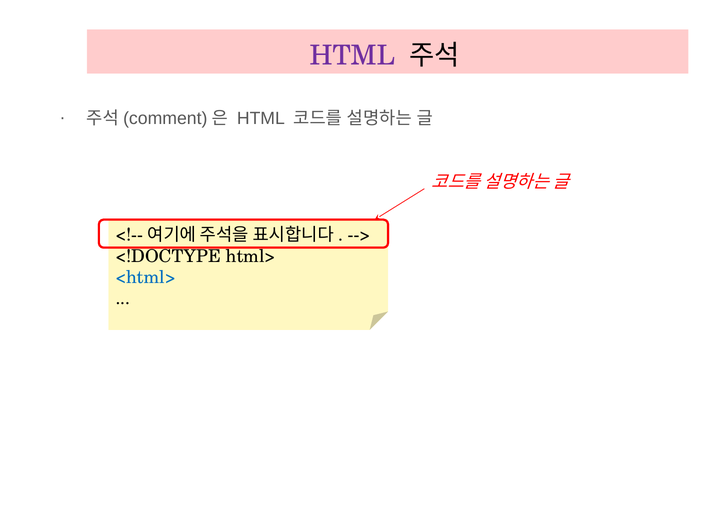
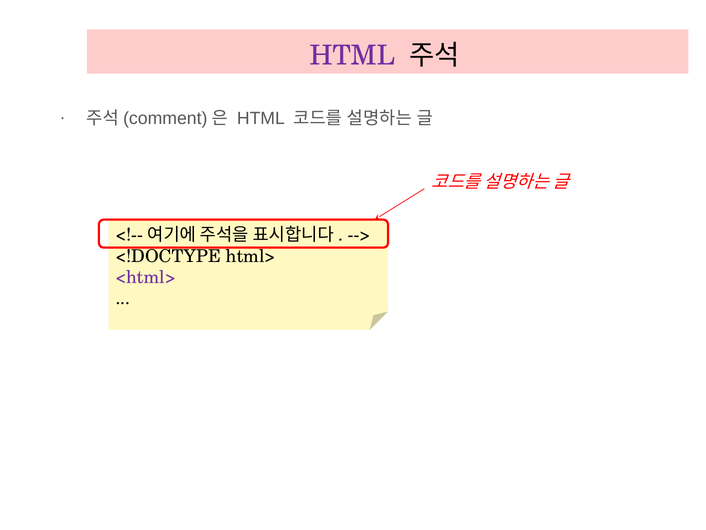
<html> colour: blue -> purple (146, 277)
